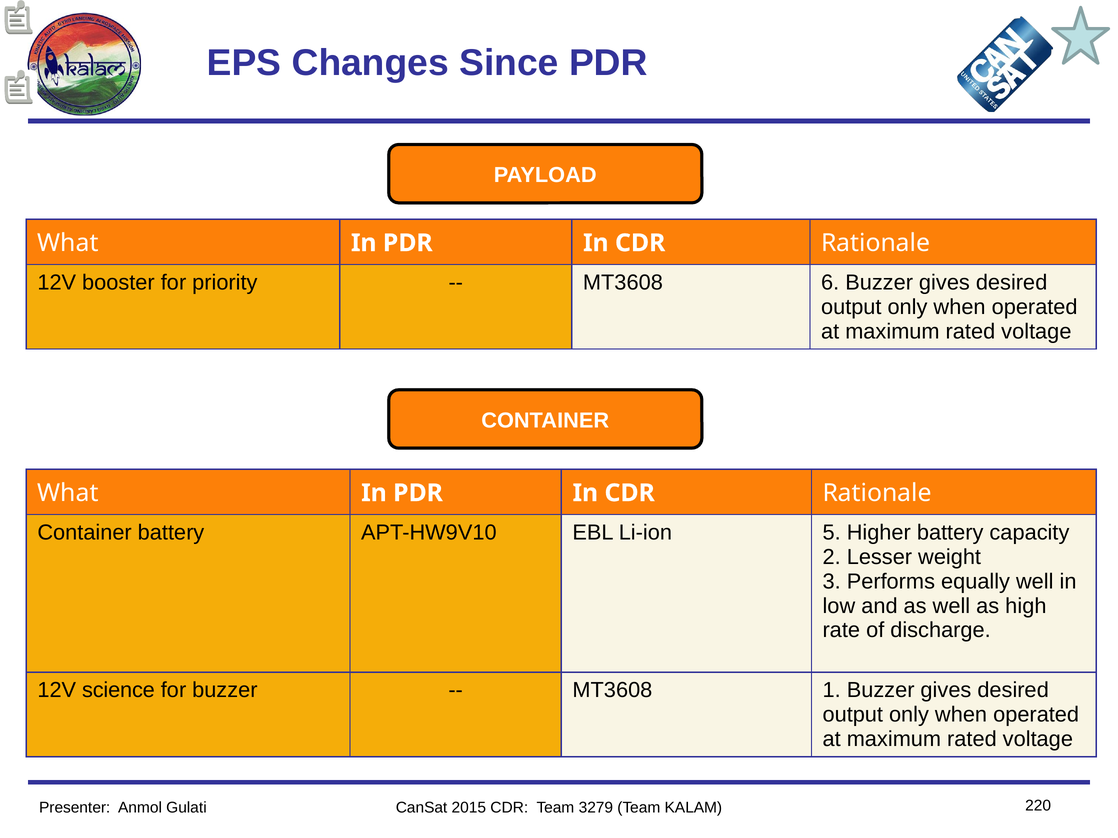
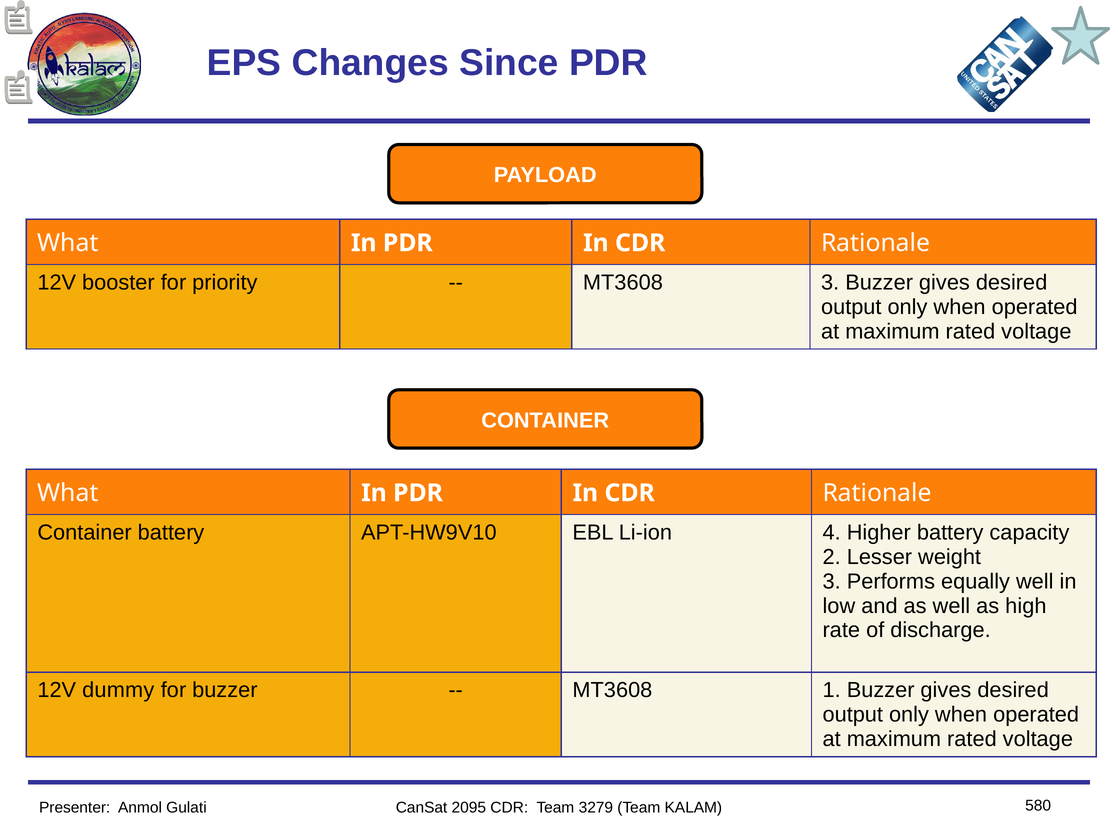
MT3608 6: 6 -> 3 (830, 283)
5: 5 -> 4 (832, 533)
science: science -> dummy (118, 691)
2015: 2015 -> 2095 (469, 808)
220: 220 -> 580 (1038, 806)
